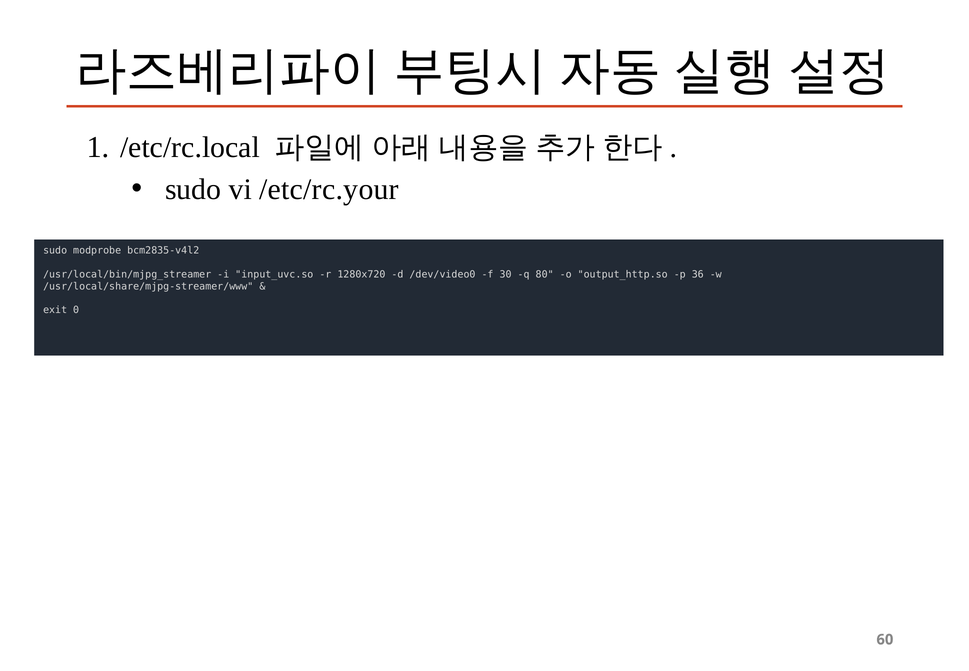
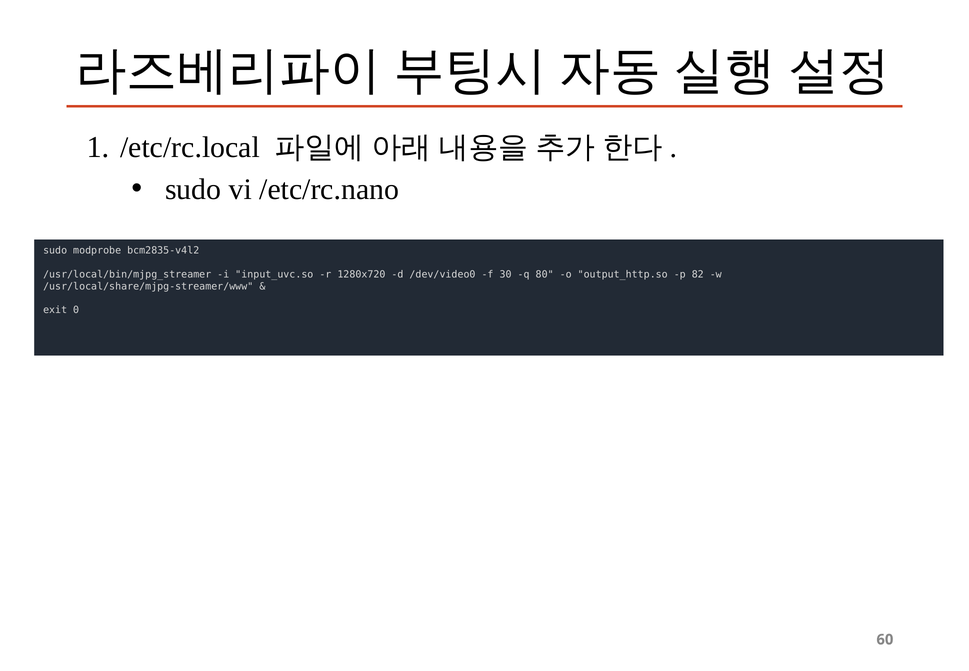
/etc/rc.your: /etc/rc.your -> /etc/rc.nano (329, 189)
36: 36 -> 82 (698, 274)
